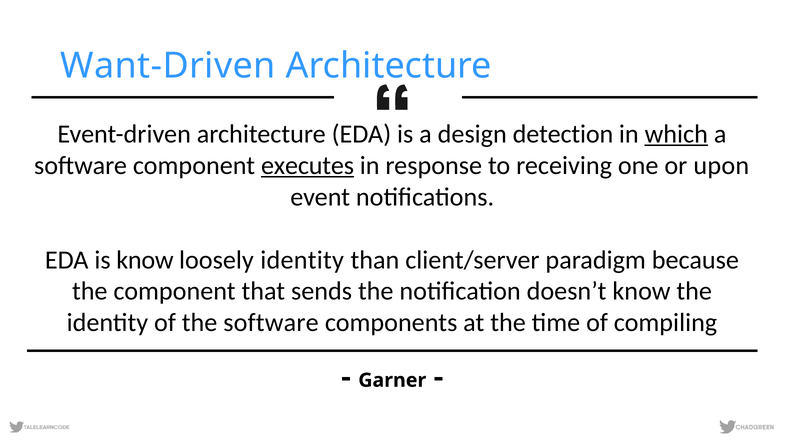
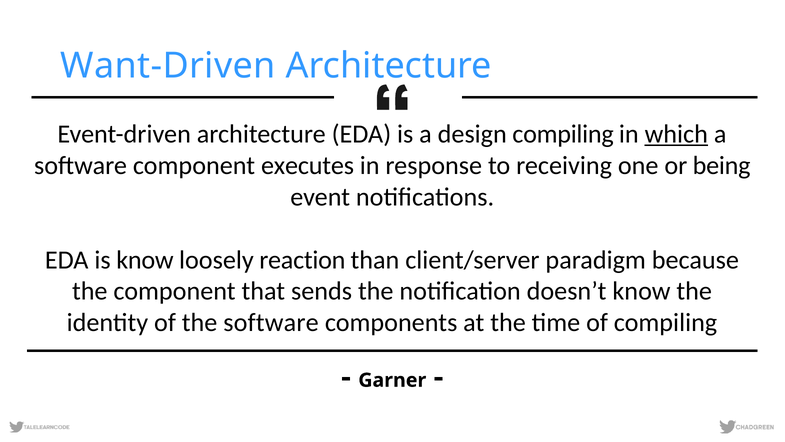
design detection: detection -> compiling (563, 134)
executes underline: present -> none (308, 165)
upon: upon -> being (722, 165)
loosely identity: identity -> reaction (302, 260)
